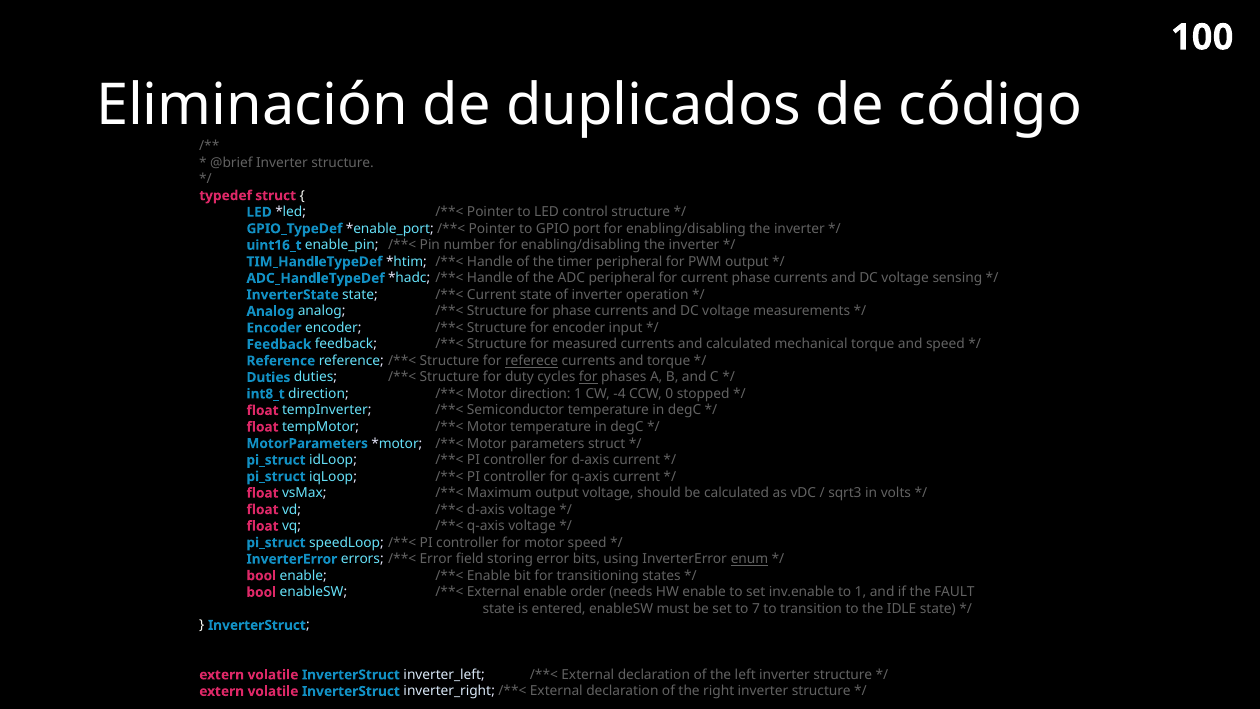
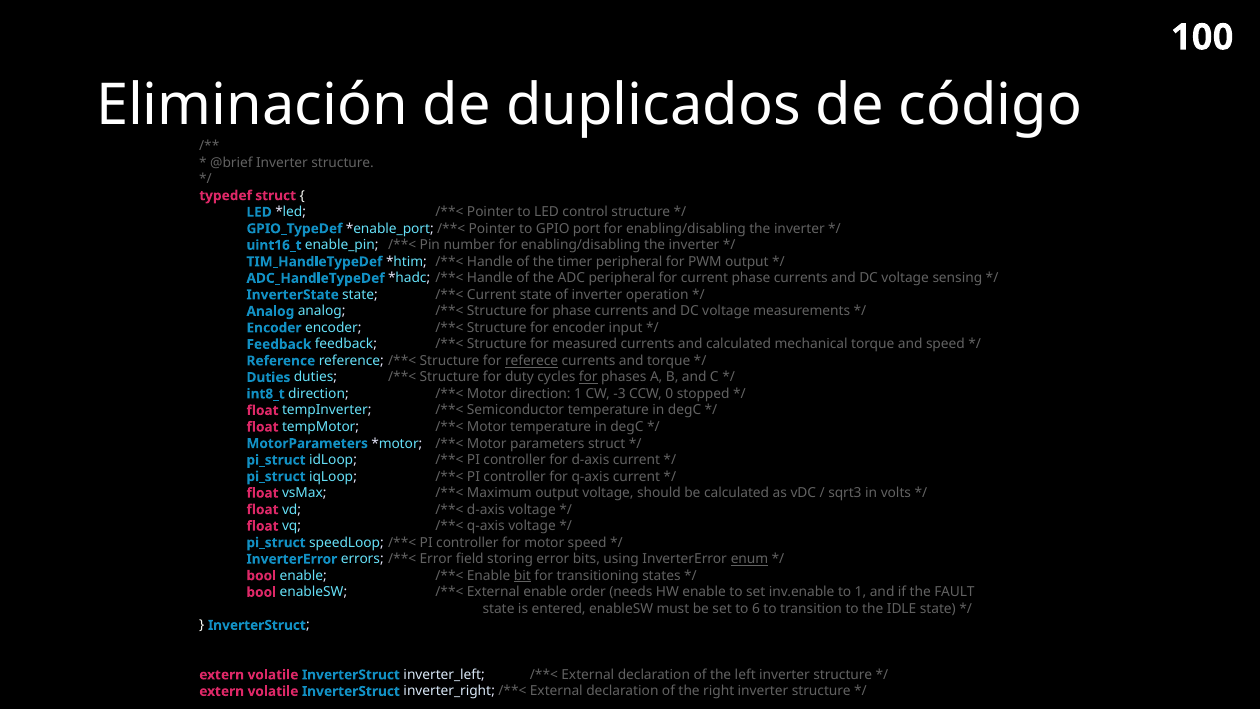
-4: -4 -> -3 (619, 394)
bit underline: none -> present (522, 575)
7: 7 -> 6 (756, 609)
